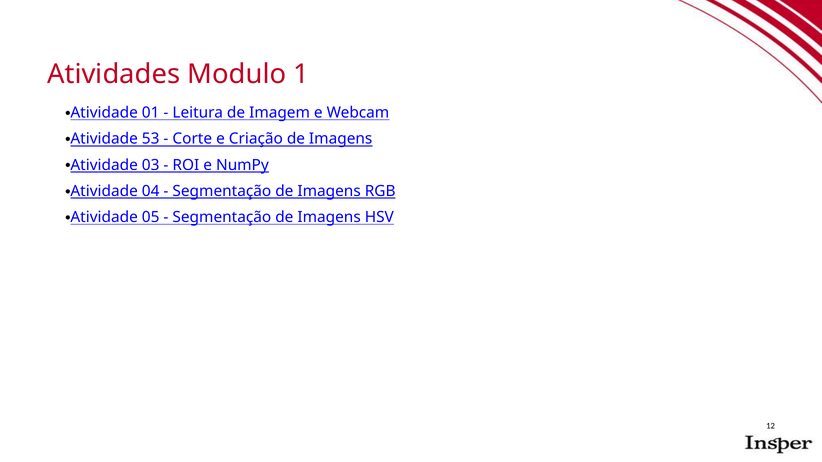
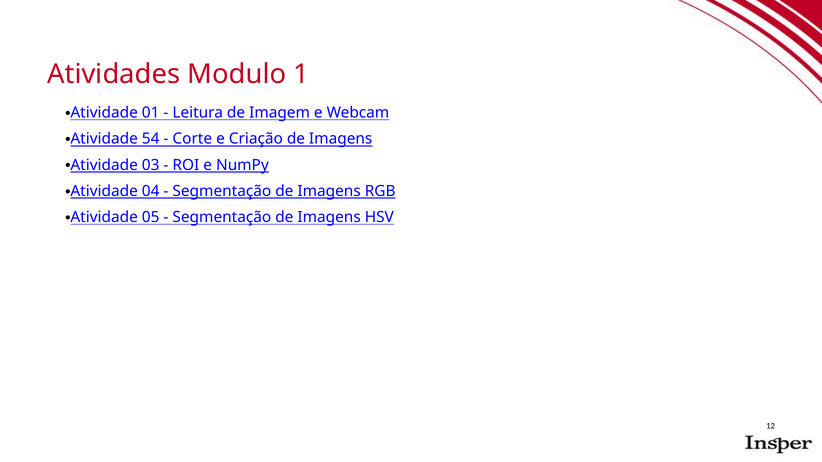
53: 53 -> 54 (151, 139)
